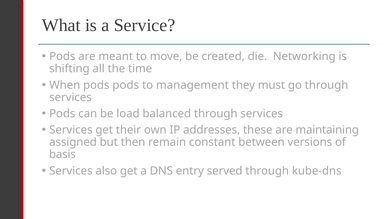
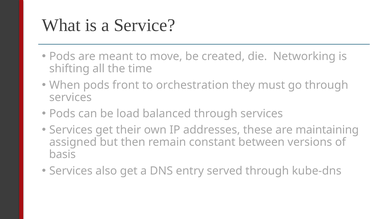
pods pods: pods -> front (126, 85)
management: management -> orchestration (192, 85)
